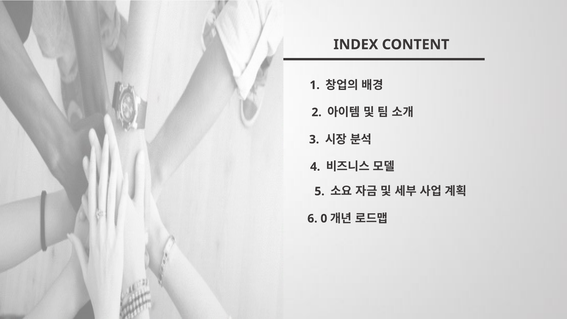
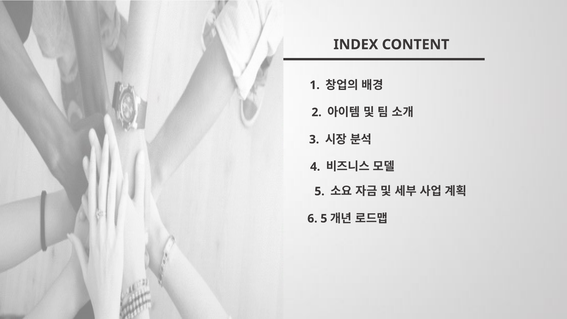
6 0: 0 -> 5 (324, 219)
